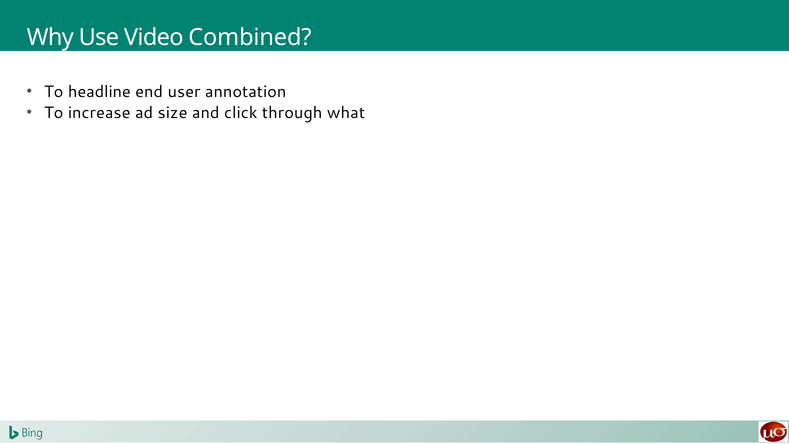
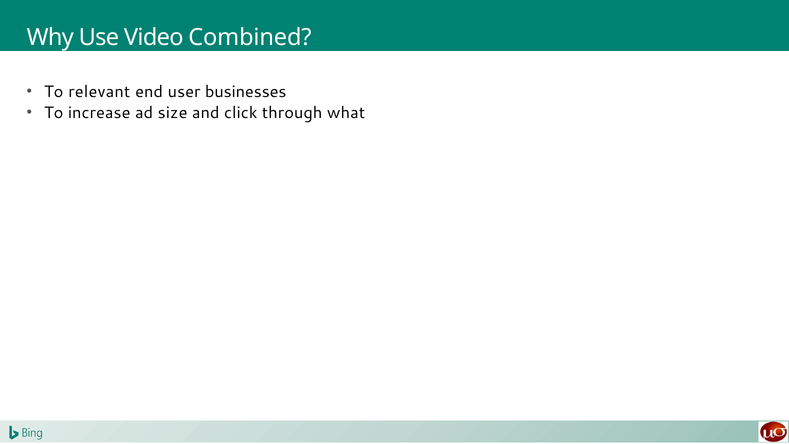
headline: headline -> relevant (99, 92)
annotation: annotation -> businesses (246, 92)
